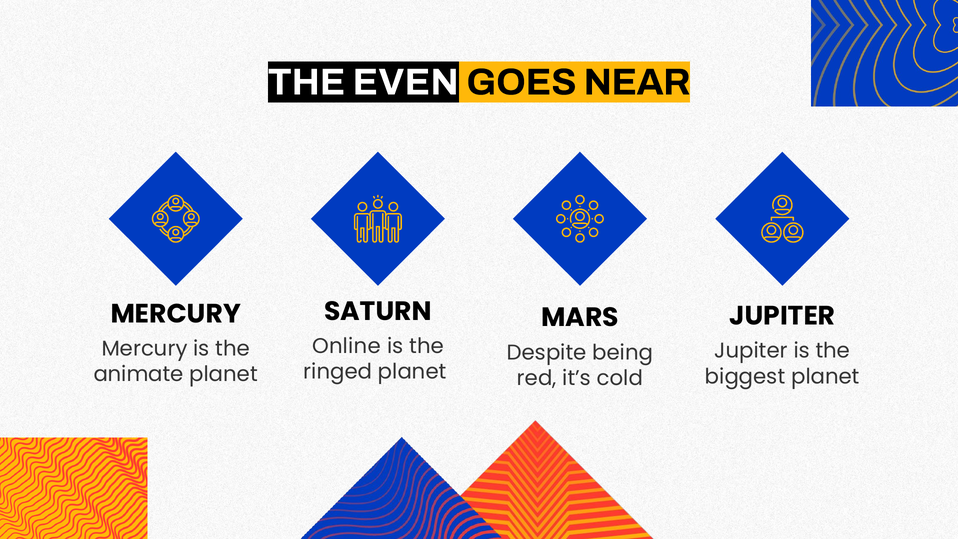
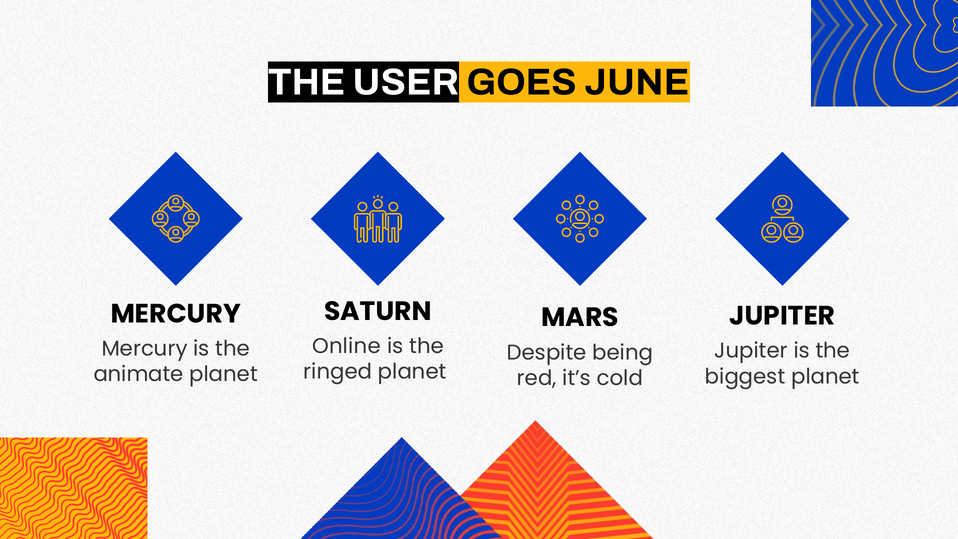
EVEN: EVEN -> USER (406, 82)
NEAR: NEAR -> JUNE (637, 82)
